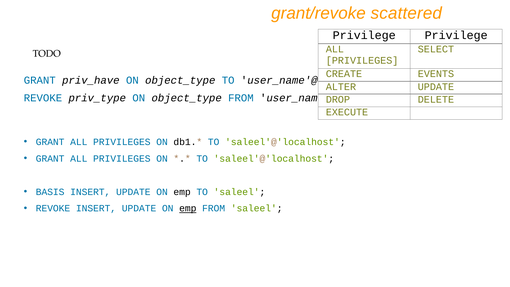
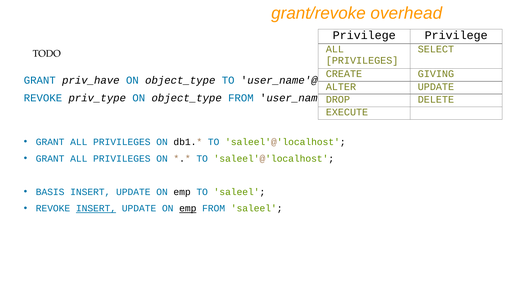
scattered: scattered -> overhead (406, 13)
EVENTS: EVENTS -> GIVING (436, 74)
INSERT underline: none -> present (96, 208)
